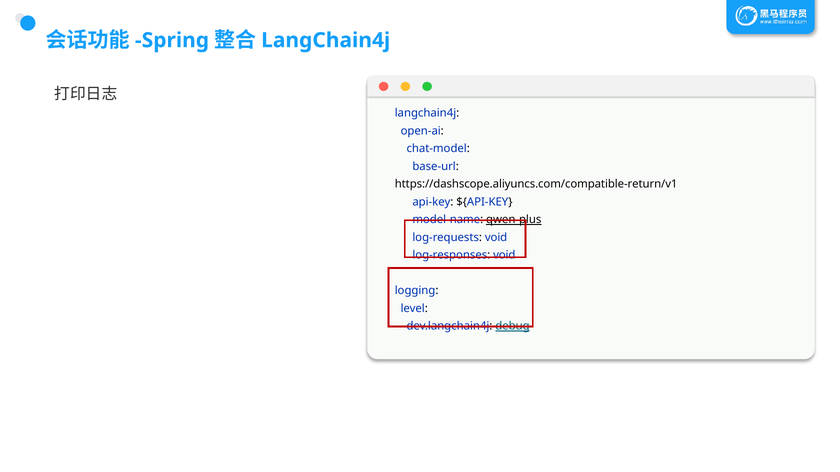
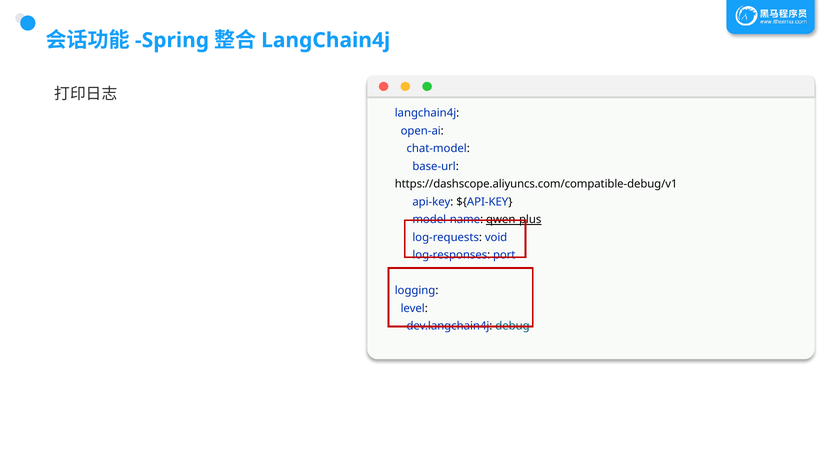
https://dashscope.aliyuncs.com/compatible-return/v1: https://dashscope.aliyuncs.com/compatible-return/v1 -> https://dashscope.aliyuncs.com/compatible-debug/v1 (536, 184)
log-responses void: void -> port (504, 255)
debug underline: present -> none (513, 326)
